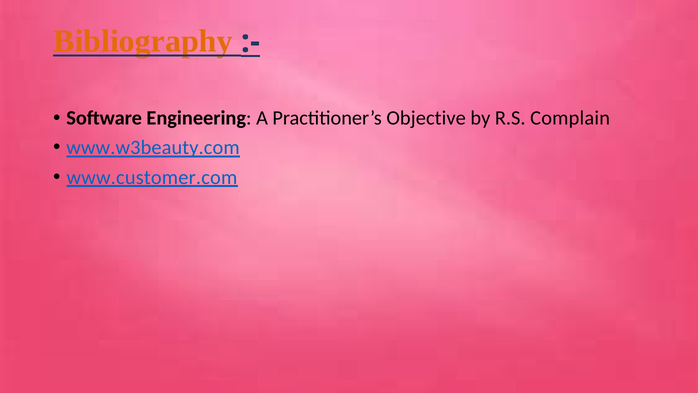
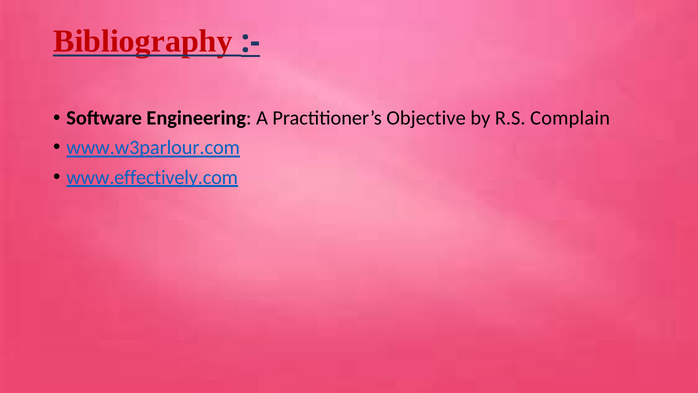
Bibliography colour: orange -> red (143, 41)
www.w3beauty.com: www.w3beauty.com -> www.w3parlour.com (153, 148)
www.customer.com: www.customer.com -> www.effectively.com (152, 177)
